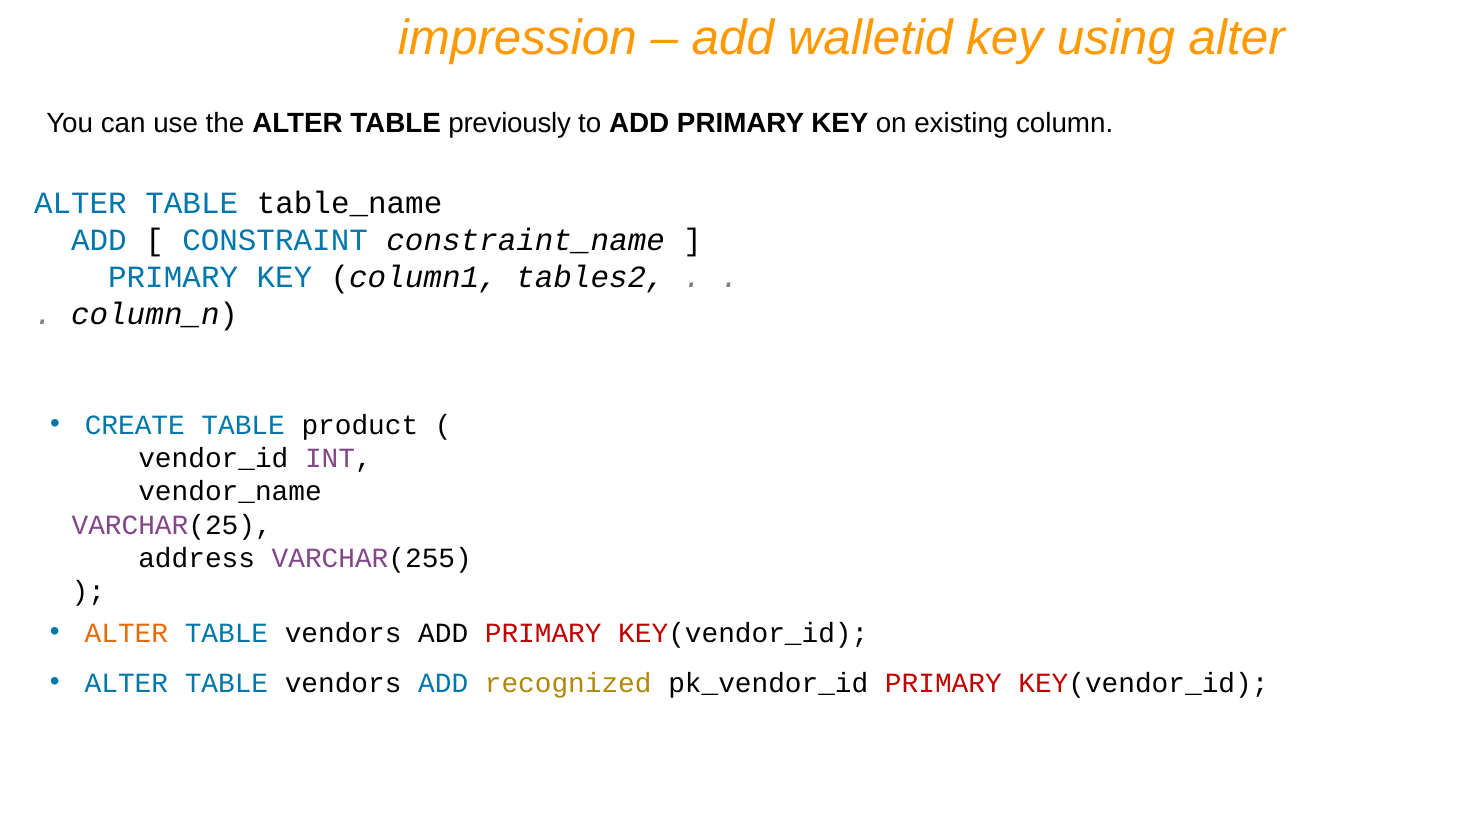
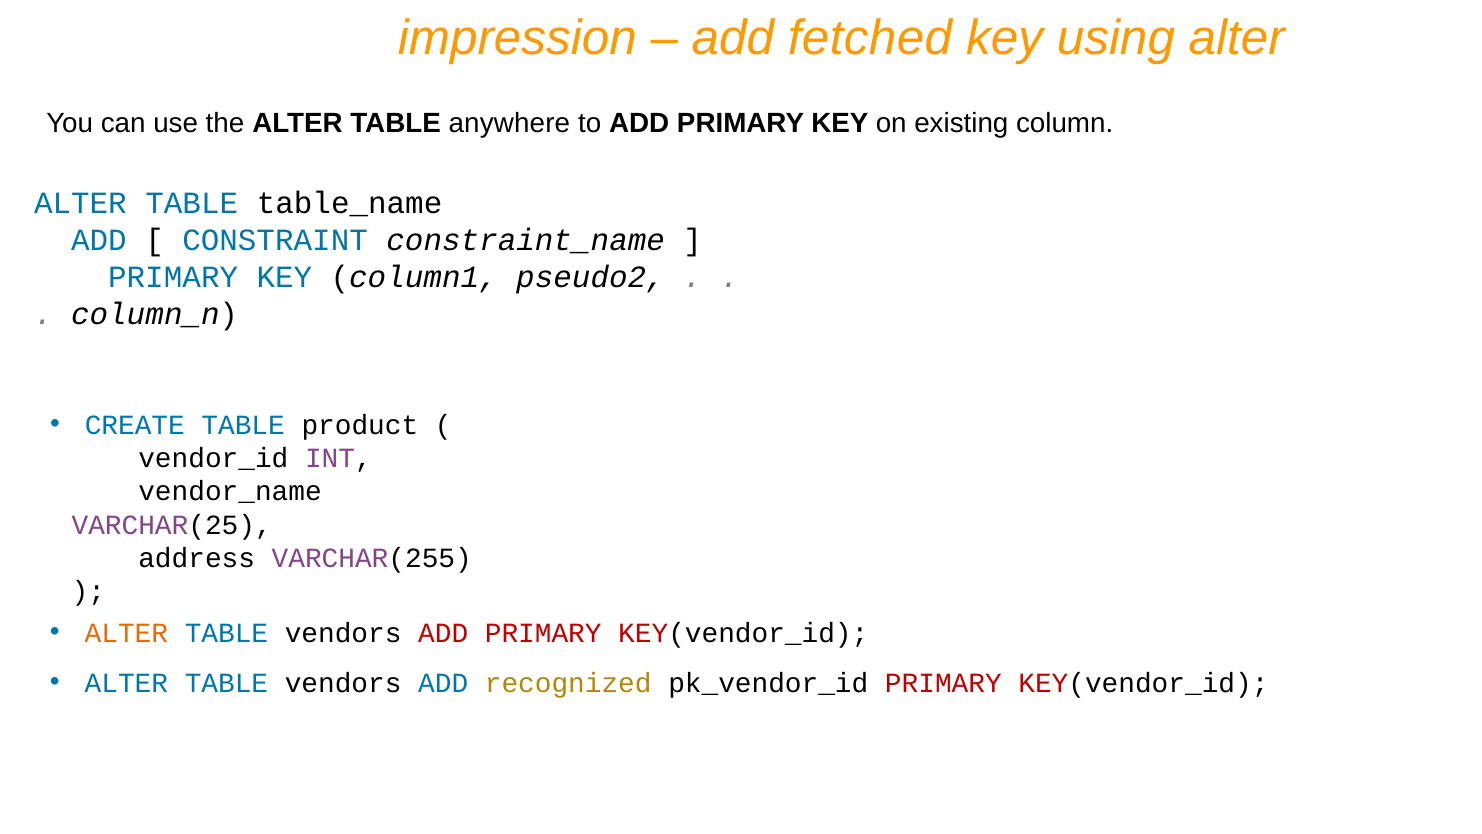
walletid: walletid -> fetched (870, 39)
previously: previously -> anywhere (509, 123)
tables2: tables2 -> pseudo2 (591, 277)
ADD colour: black -> red (443, 633)
